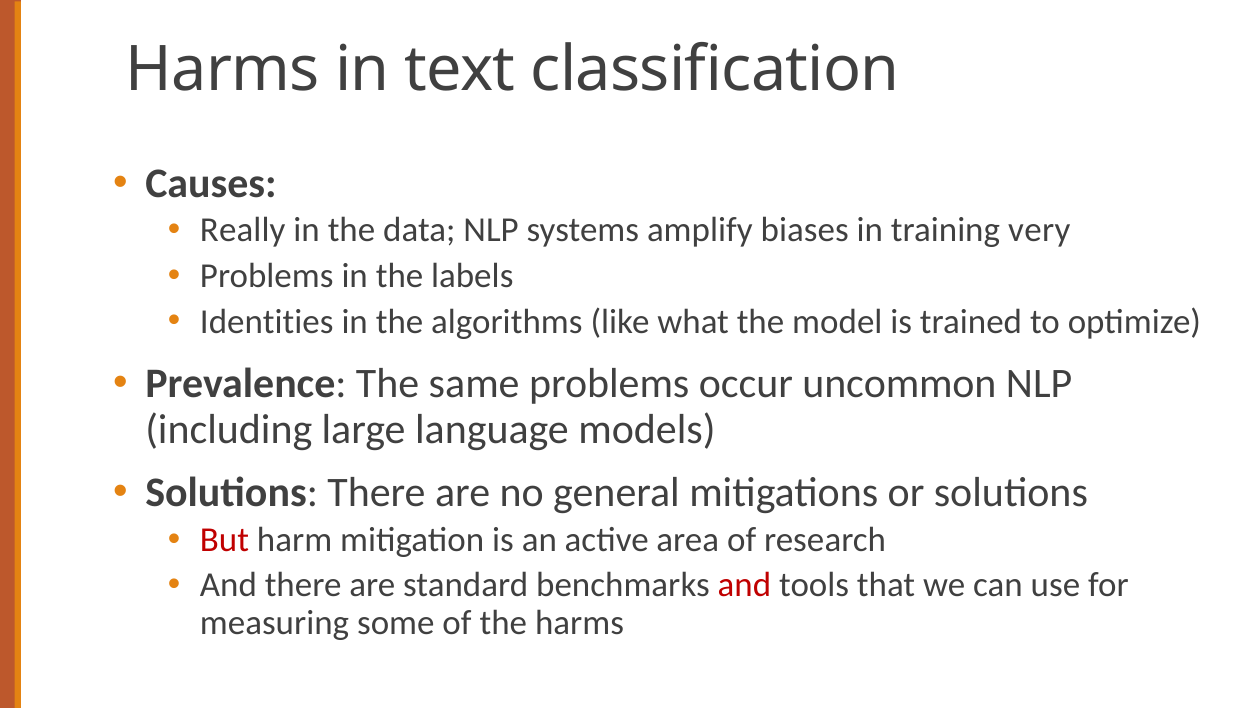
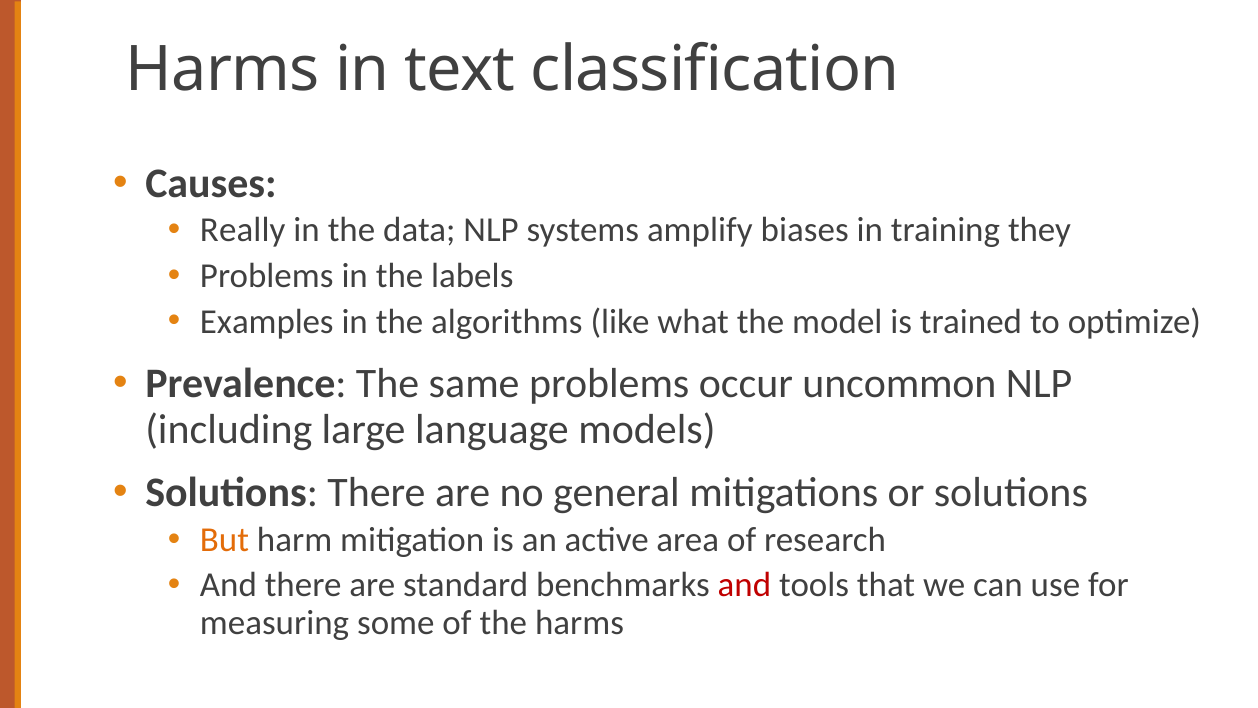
very: very -> they (1039, 230)
Identities: Identities -> Examples (267, 321)
But colour: red -> orange (225, 540)
